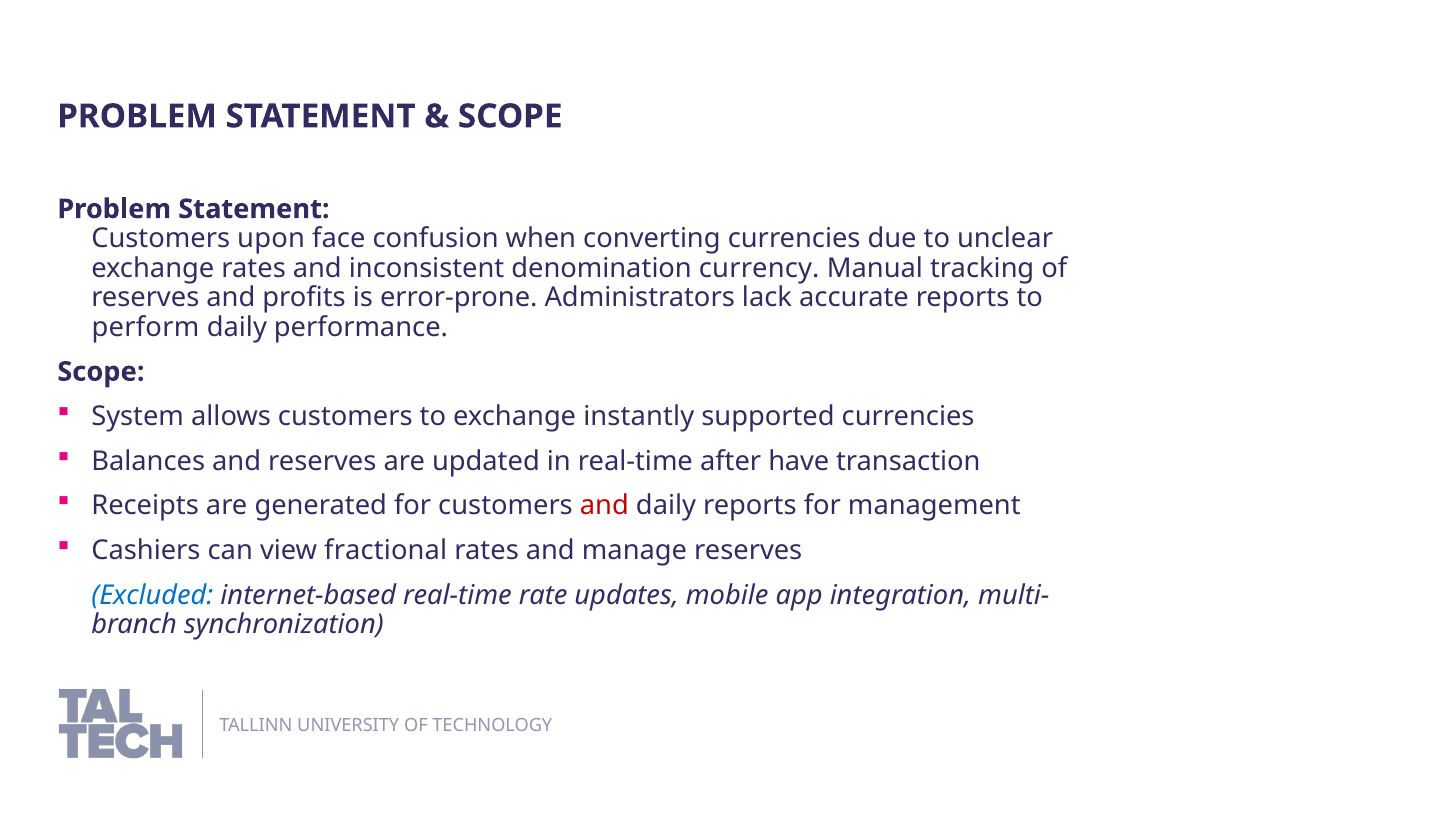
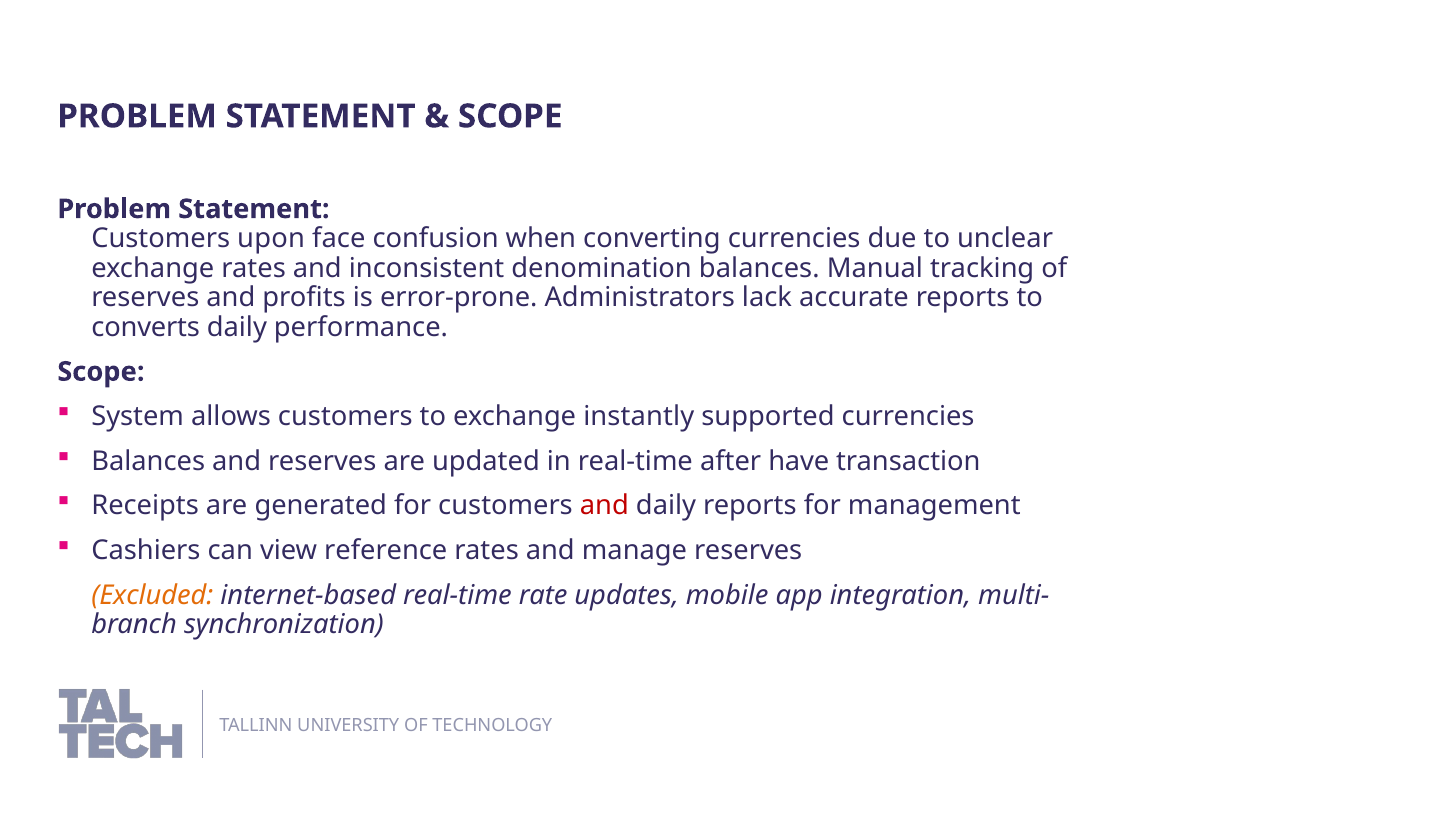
denomination currency: currency -> balances (759, 268)
perform: perform -> converts (146, 327)
fractional: fractional -> reference (386, 550)
Excluded colour: blue -> orange (152, 595)
